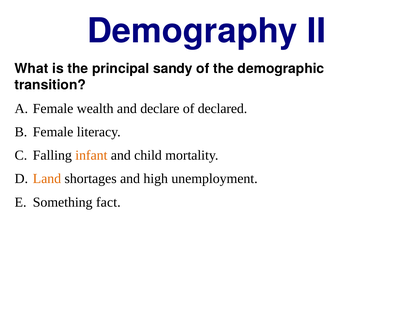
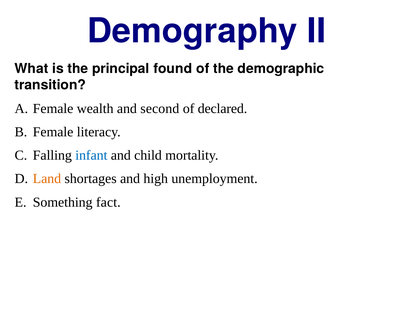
sandy: sandy -> found (173, 69)
declare: declare -> second (160, 109)
infant colour: orange -> blue (91, 156)
